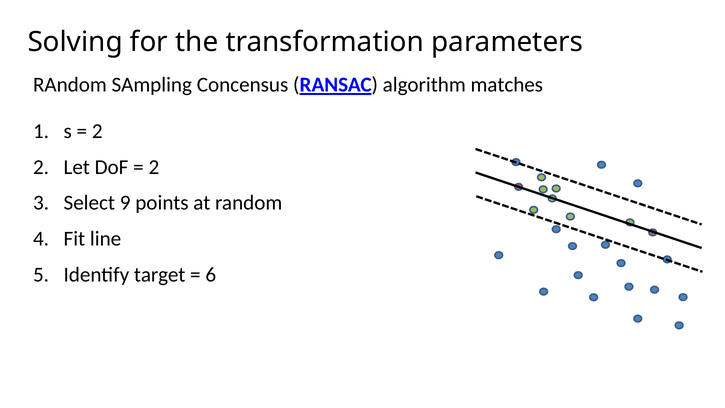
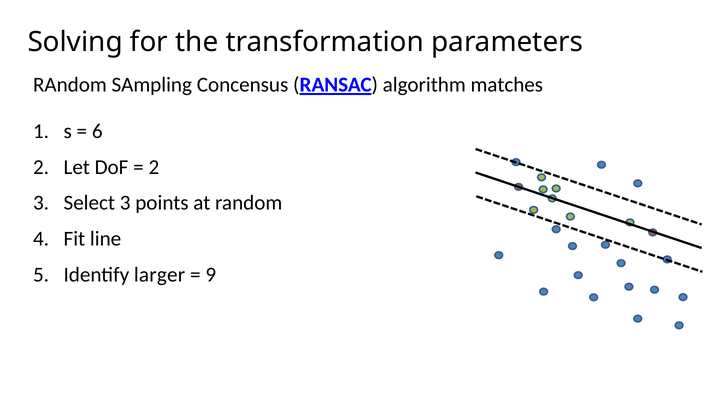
2: 2 -> 6 (97, 131)
Select 9: 9 -> 3 (125, 203)
target: target -> larger (160, 275)
6: 6 -> 9 (211, 275)
